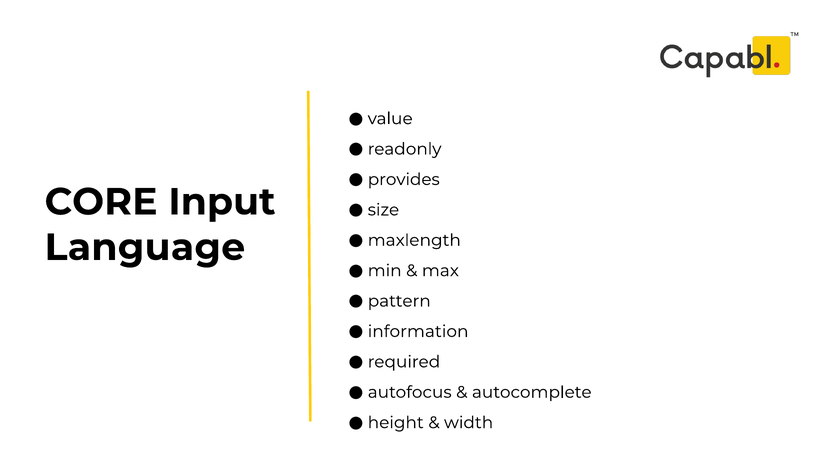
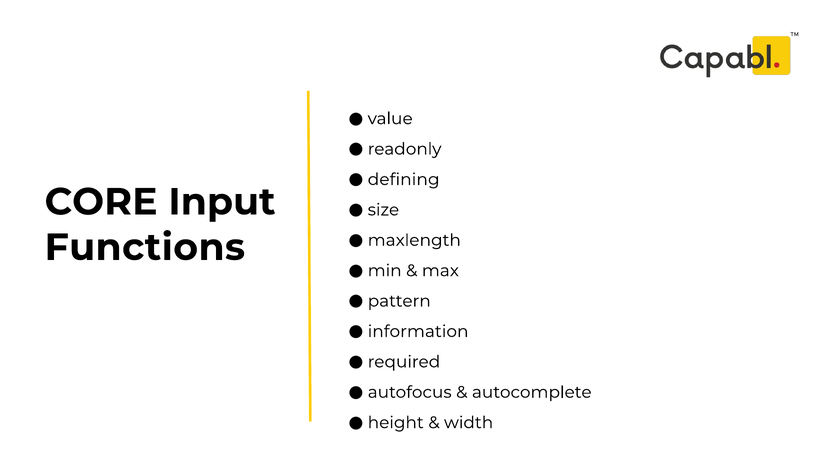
provides: provides -> defining (404, 180)
Language: Language -> Functions (145, 248)
